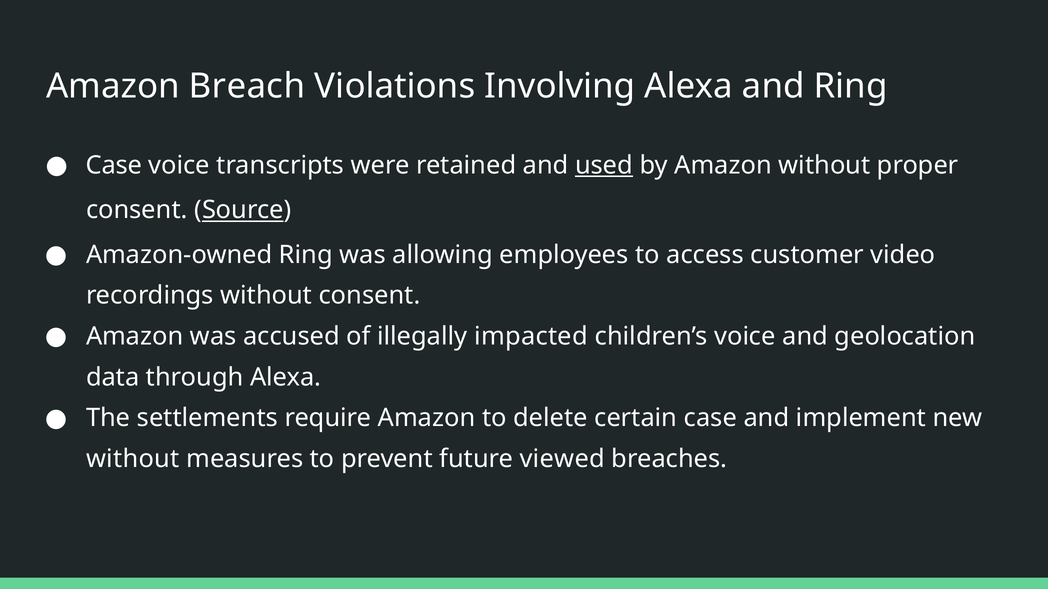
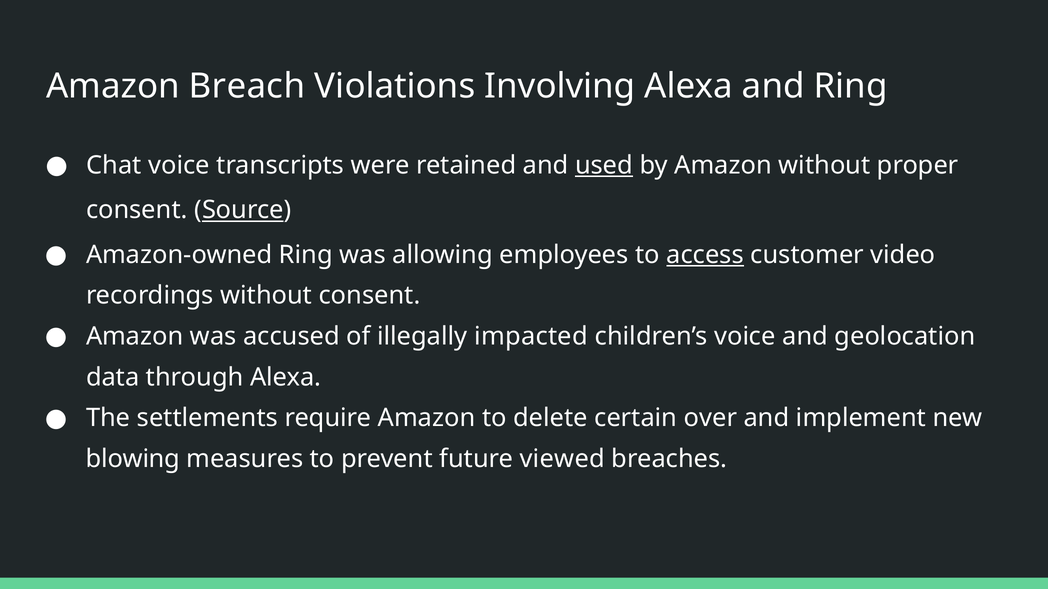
Case: Case -> Chat (114, 165)
access underline: none -> present (705, 255)
certain case: case -> over (710, 418)
without: without -> blowing (133, 459)
